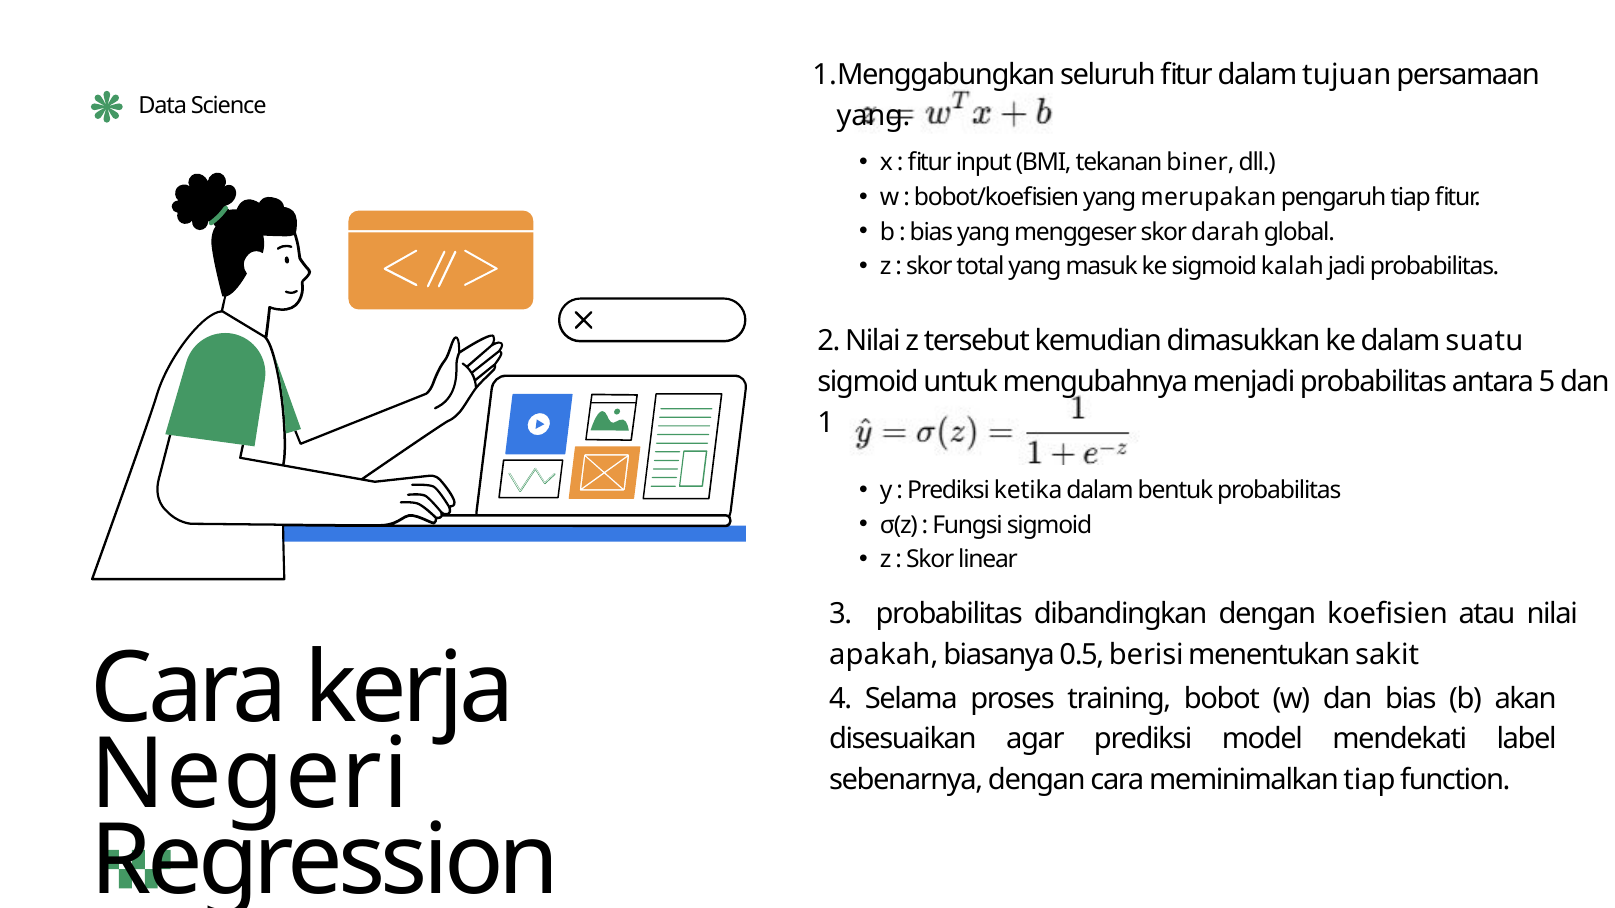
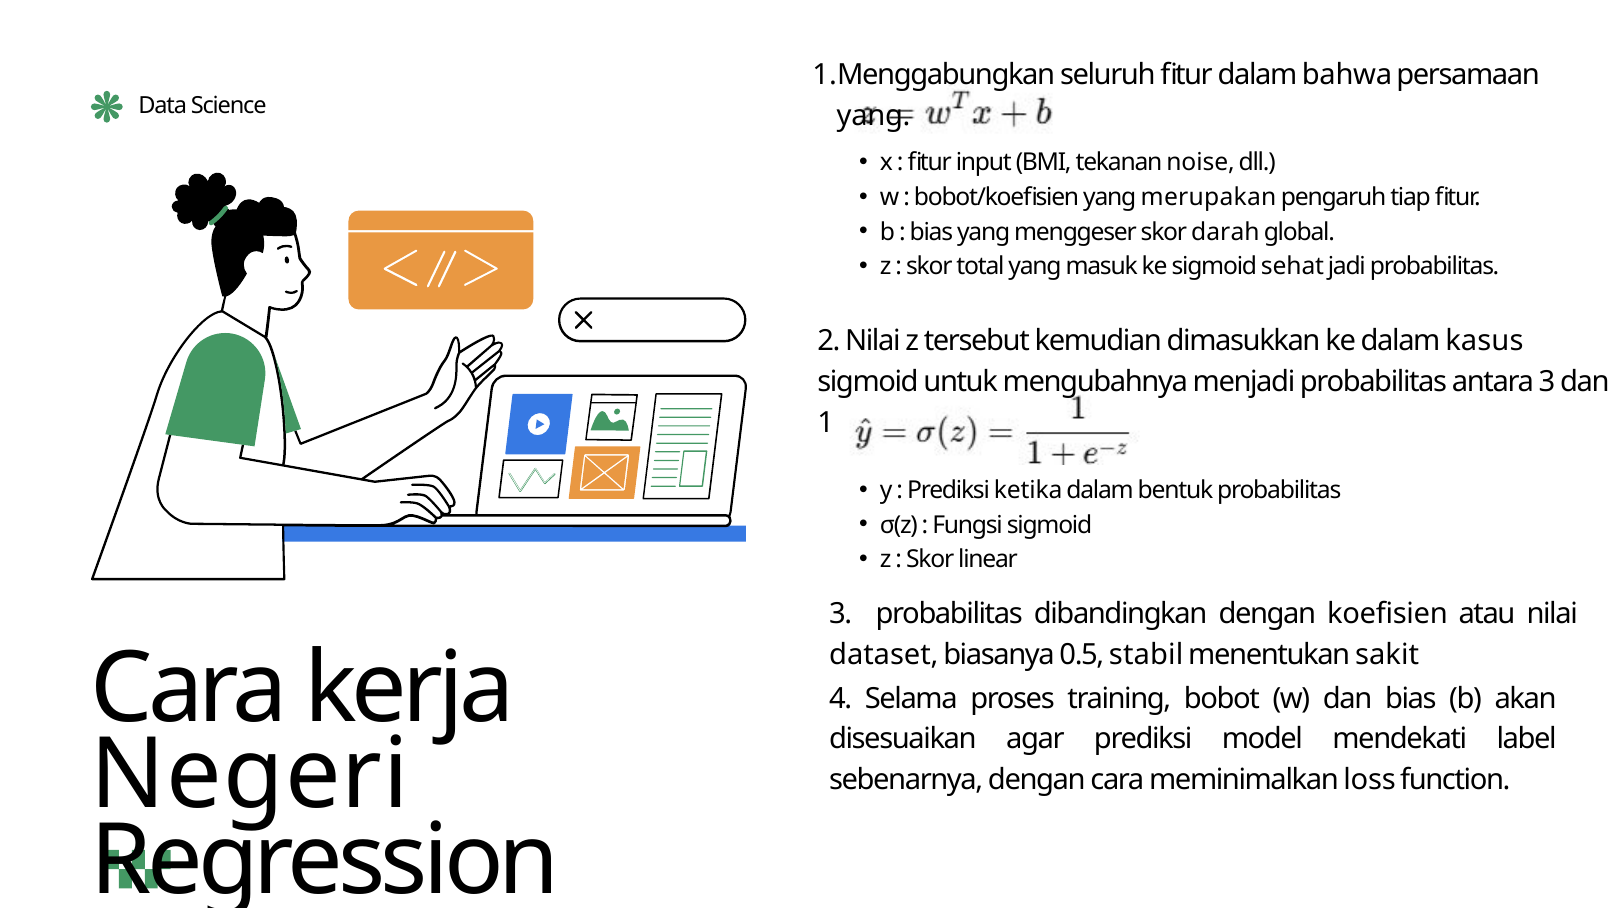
tujuan: tujuan -> bahwa (1347, 75)
biner: biner -> noise (1201, 163)
kalah: kalah -> sehat (1293, 267)
suatu: suatu -> kasus (1484, 341)
antara 5: 5 -> 3 (1547, 382)
apakah: apakah -> dataset (884, 655)
berisi: berisi -> stabil (1146, 655)
meminimalkan tiap: tiap -> loss (1370, 780)
